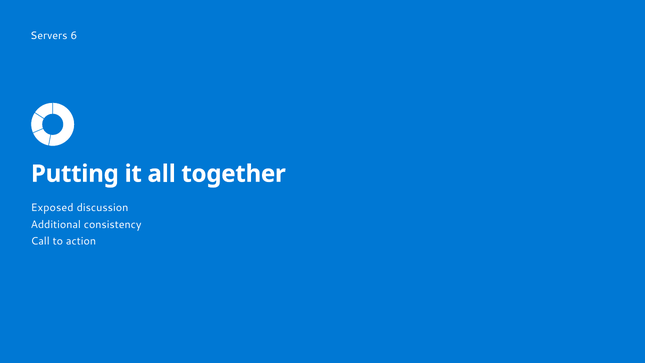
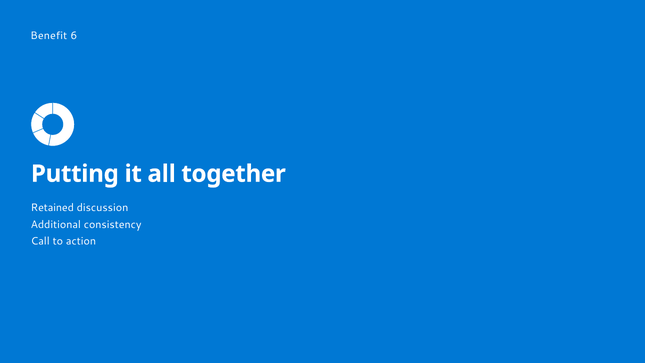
Servers: Servers -> Benefit (49, 36)
Exposed: Exposed -> Retained (52, 207)
